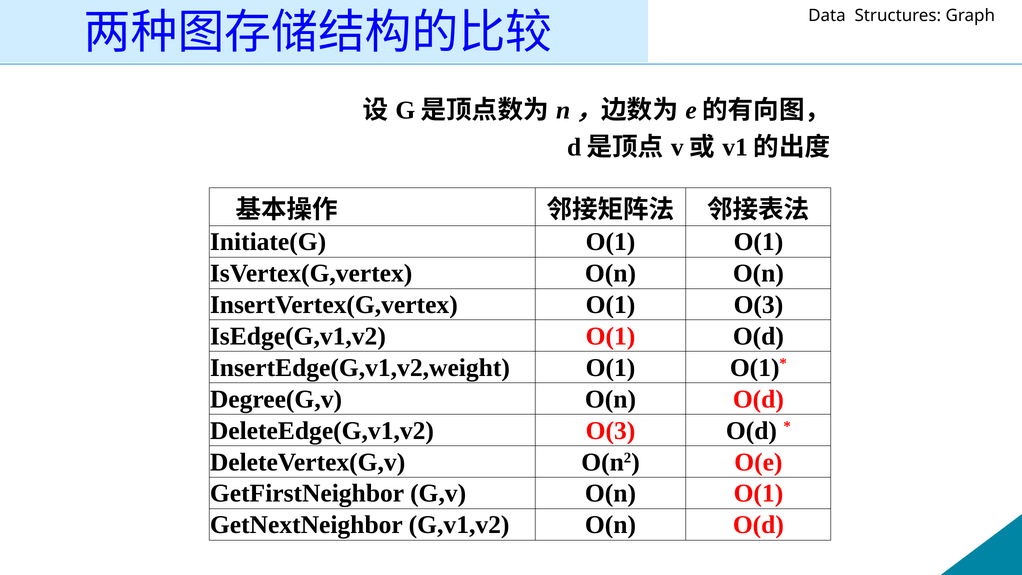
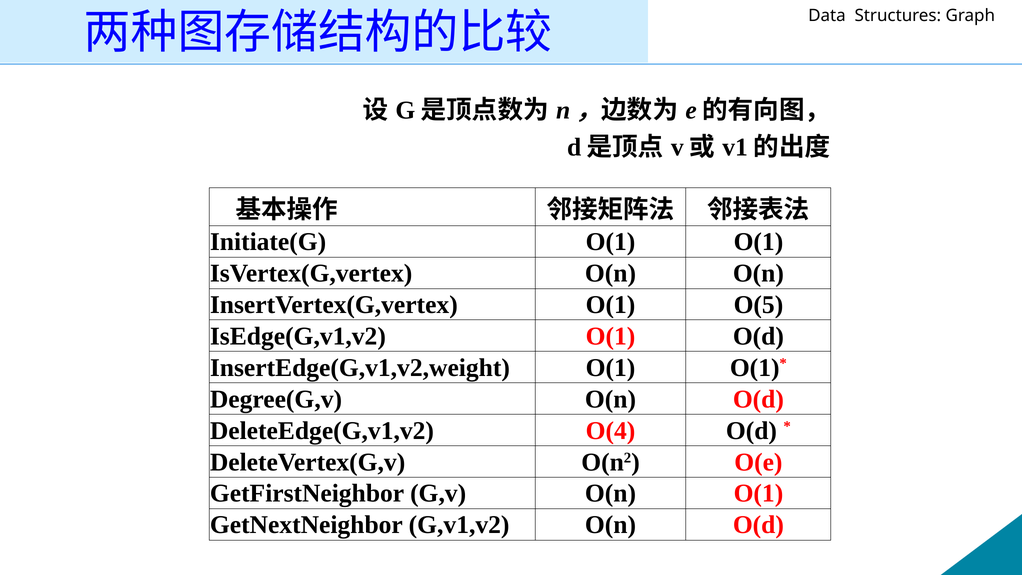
O(1 O(3: O(3 -> O(5 (758, 305)
DeleteEdge(G,v1,v2 O(3: O(3 -> O(4 (611, 431)
